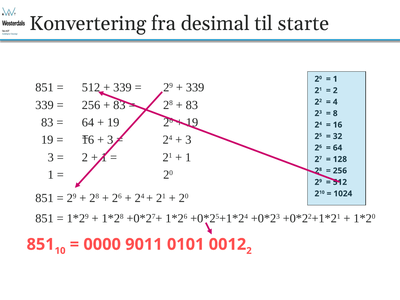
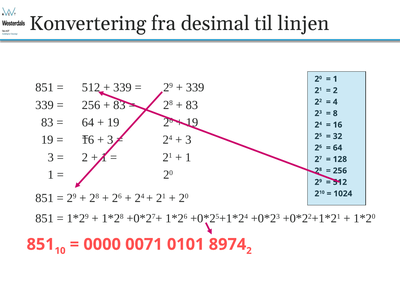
starte: starte -> linjen (304, 24)
9011: 9011 -> 0071 (144, 244)
0012: 0012 -> 8974 (227, 244)
